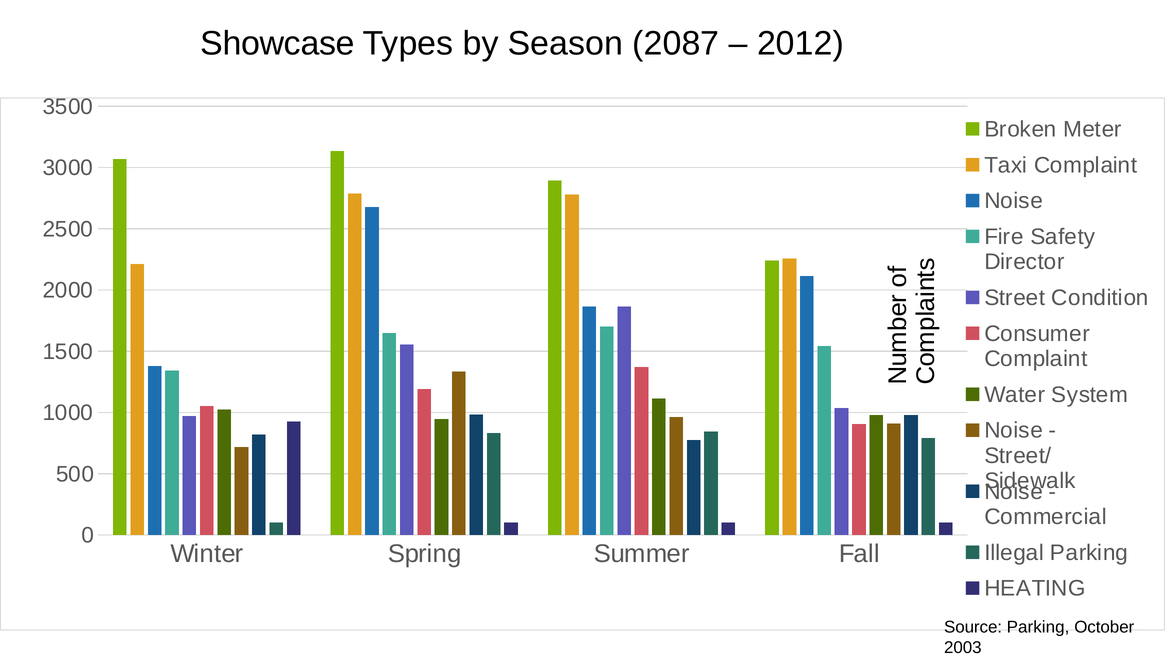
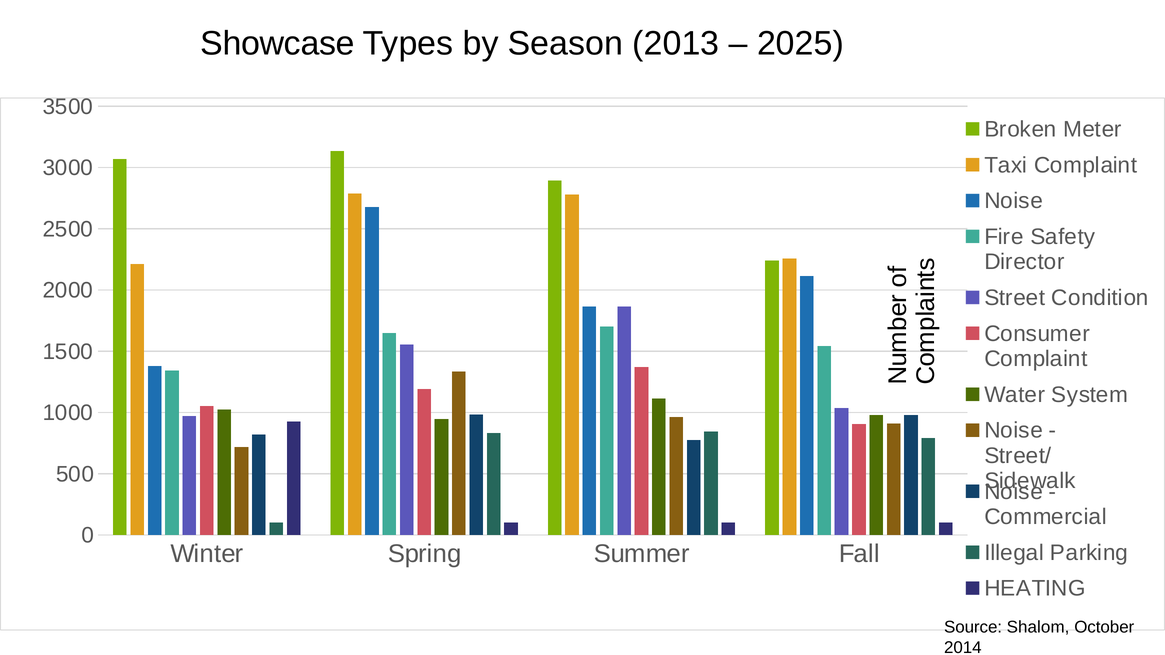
2087: 2087 -> 2013 (676, 44)
2012: 2012 -> 2025 (801, 44)
Source Parking: Parking -> Shalom (1038, 627)
2003: 2003 -> 2014 (963, 648)
